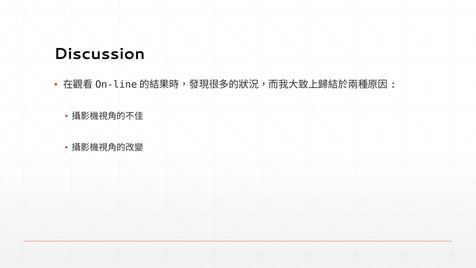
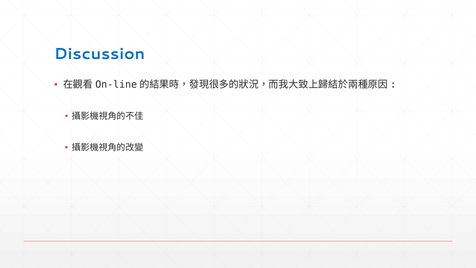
Discussion colour: black -> blue (100, 54)
